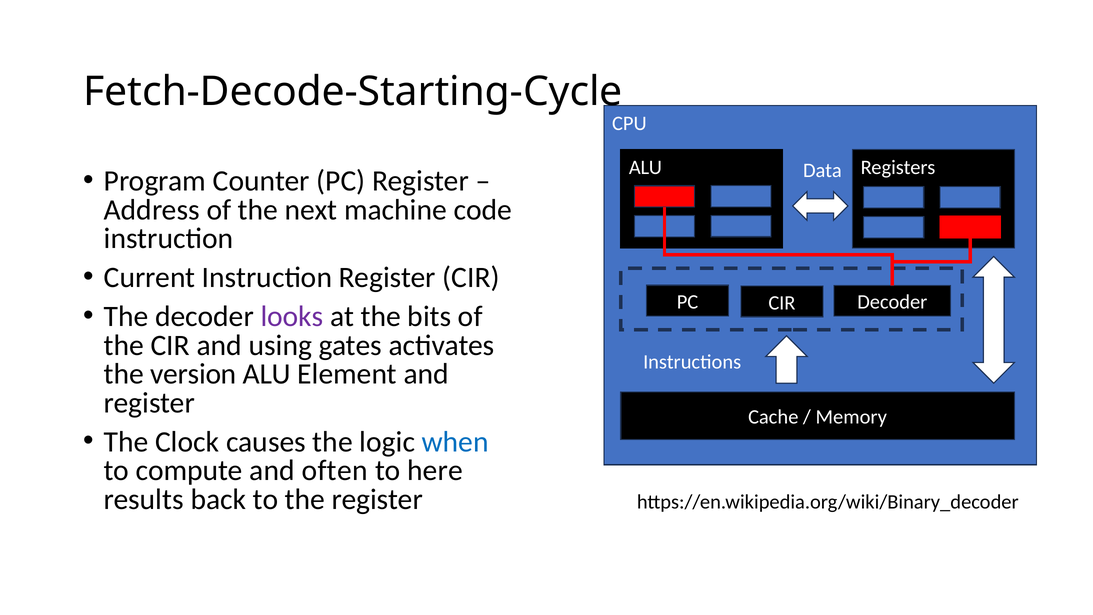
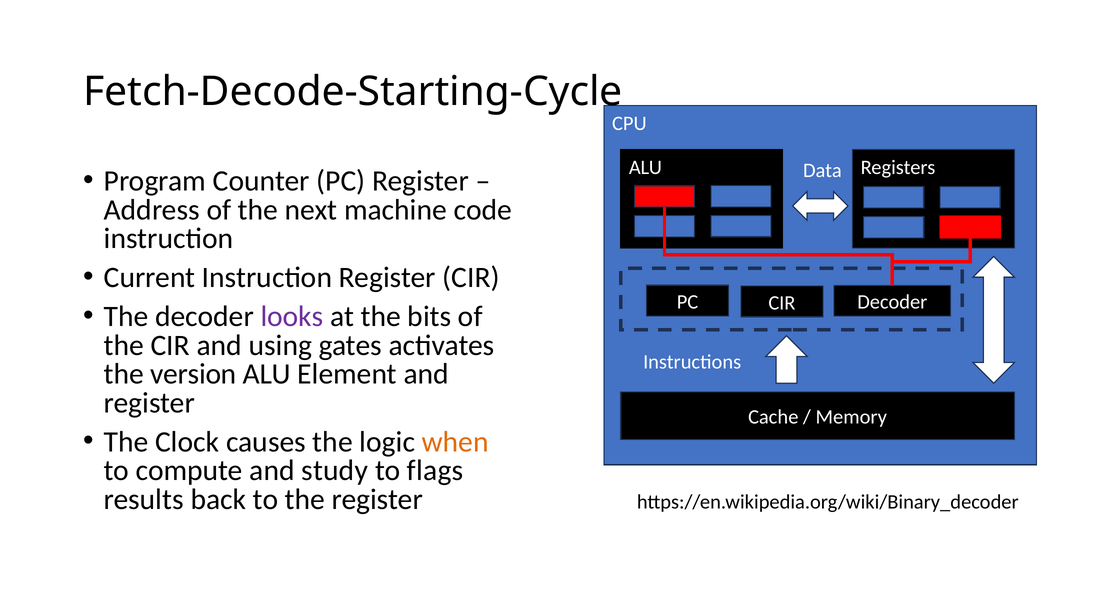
when colour: blue -> orange (455, 442)
often: often -> study (335, 470)
here: here -> flags (435, 470)
